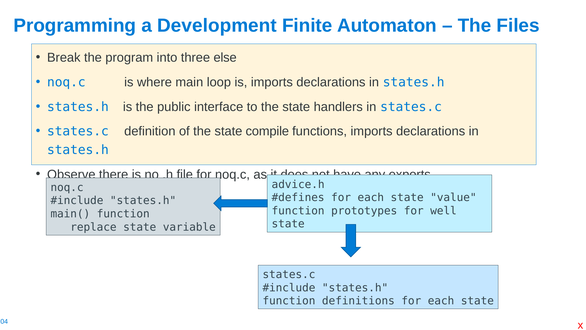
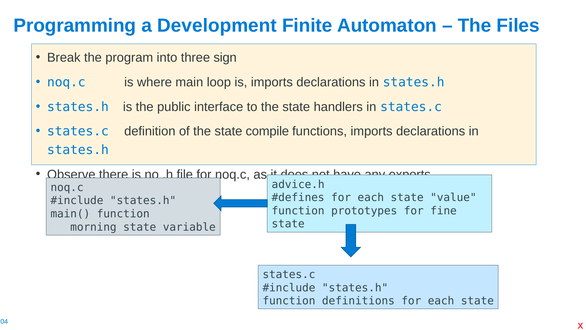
else: else -> sign (225, 58)
well: well -> fine (444, 211)
replace: replace -> morning (93, 227)
